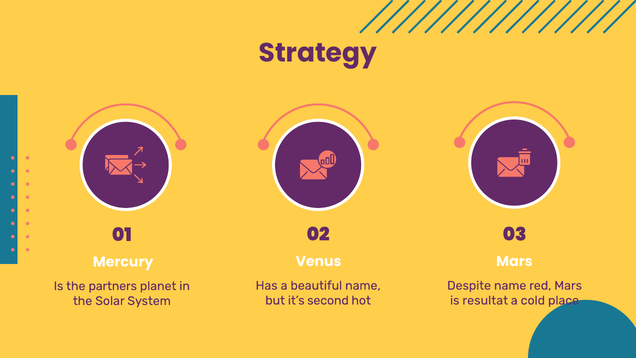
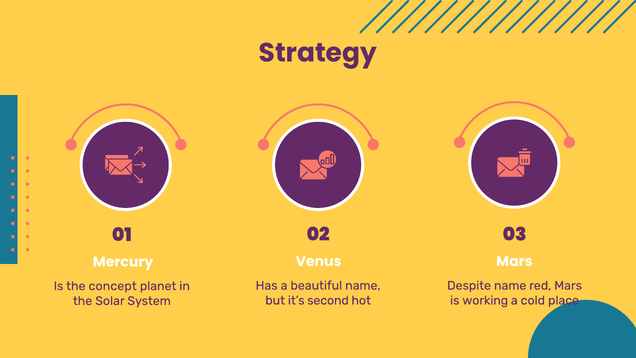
partners: partners -> concept (113, 286)
resultat: resultat -> working (485, 300)
